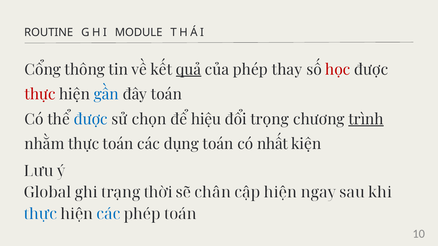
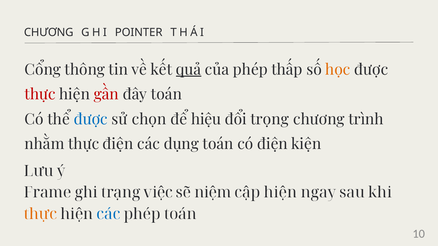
ROUTINE: ROUTINE -> CHƯƠNG (49, 32)
MODULE: MODULE -> POINTER (139, 32)
thay: thay -> thấp (287, 70)
học colour: red -> orange (338, 70)
gần colour: blue -> red (106, 95)
trình underline: present -> none (366, 120)
thực toán: toán -> điện (118, 144)
có nhất: nhất -> điện (272, 144)
Global: Global -> Frame (48, 193)
thời: thời -> việc (158, 193)
chân: chân -> niệm (213, 193)
thực colour: blue -> orange (40, 214)
